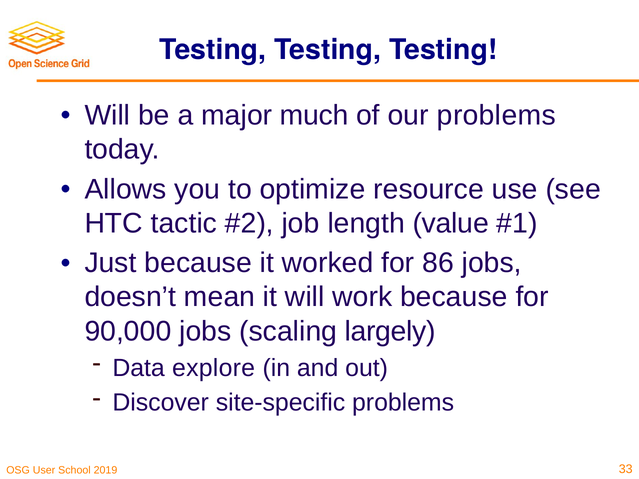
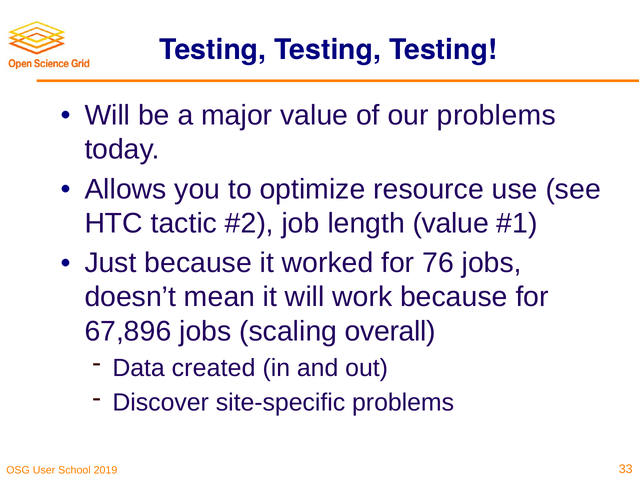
major much: much -> value (314, 115)
86: 86 -> 76 (438, 263)
90,000: 90,000 -> 67,896 (128, 331)
largely: largely -> overall (390, 331)
explore: explore -> created (214, 368)
